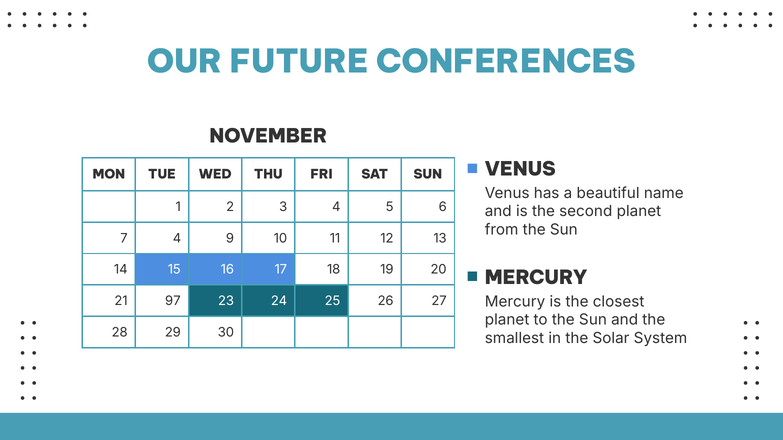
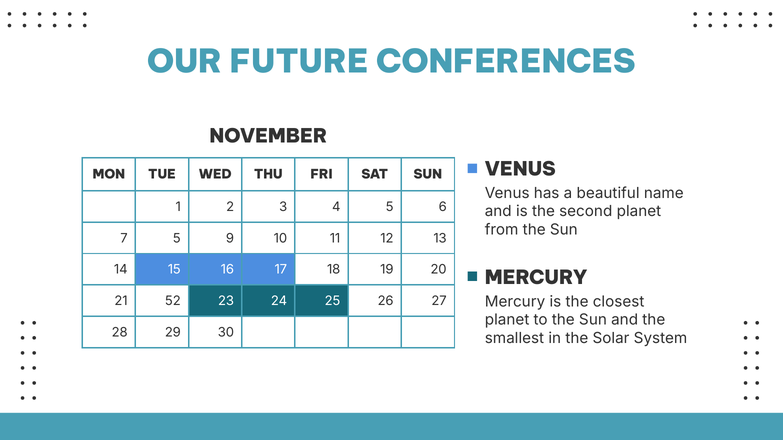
7 4: 4 -> 5 (177, 238)
97: 97 -> 52 (173, 301)
